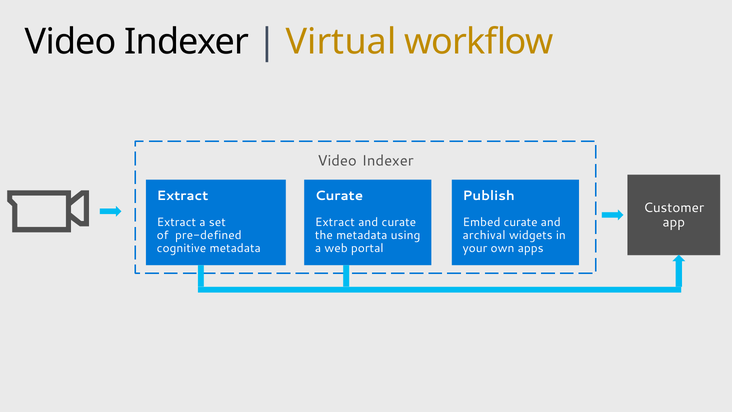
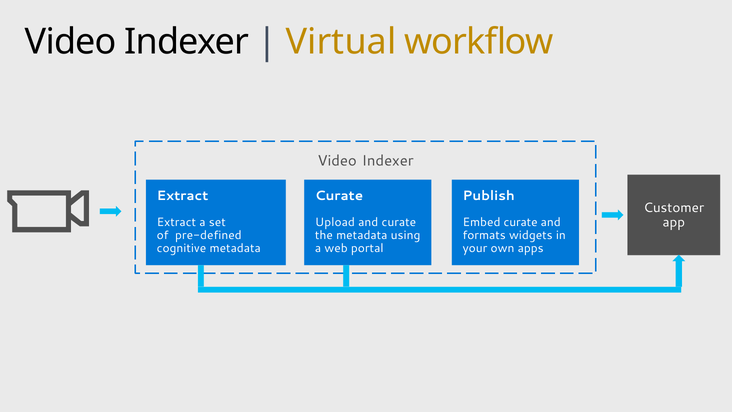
Extract: Extract -> Upload (335, 222)
archival: archival -> formats (484, 235)
